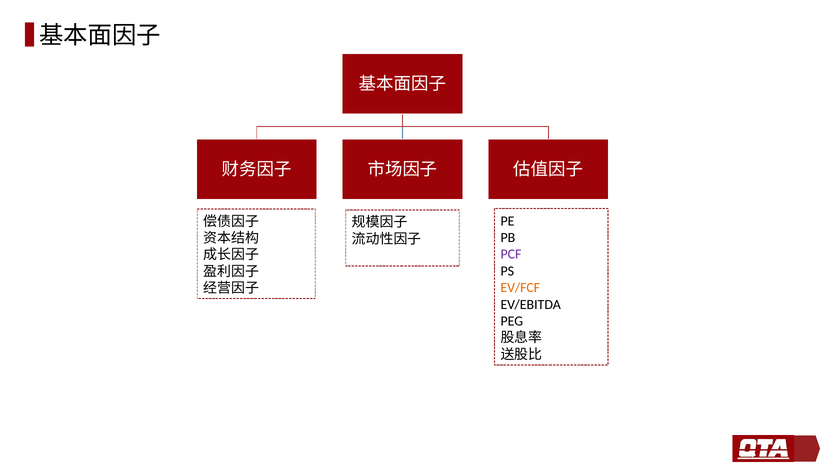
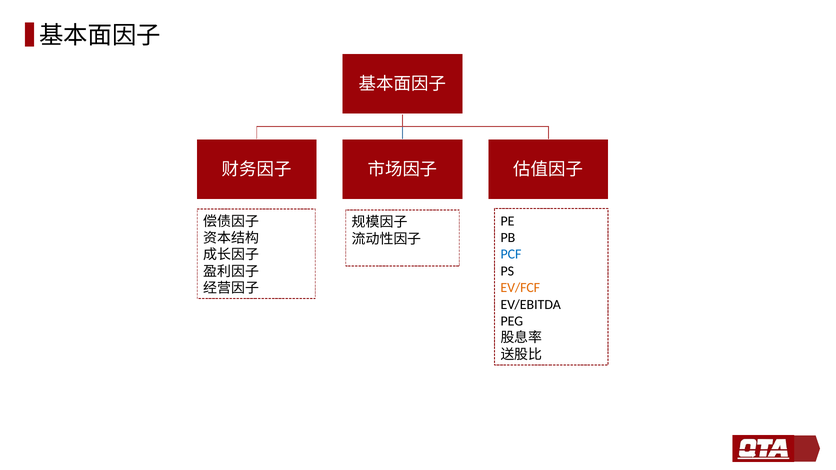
PCF colour: purple -> blue (511, 254)
